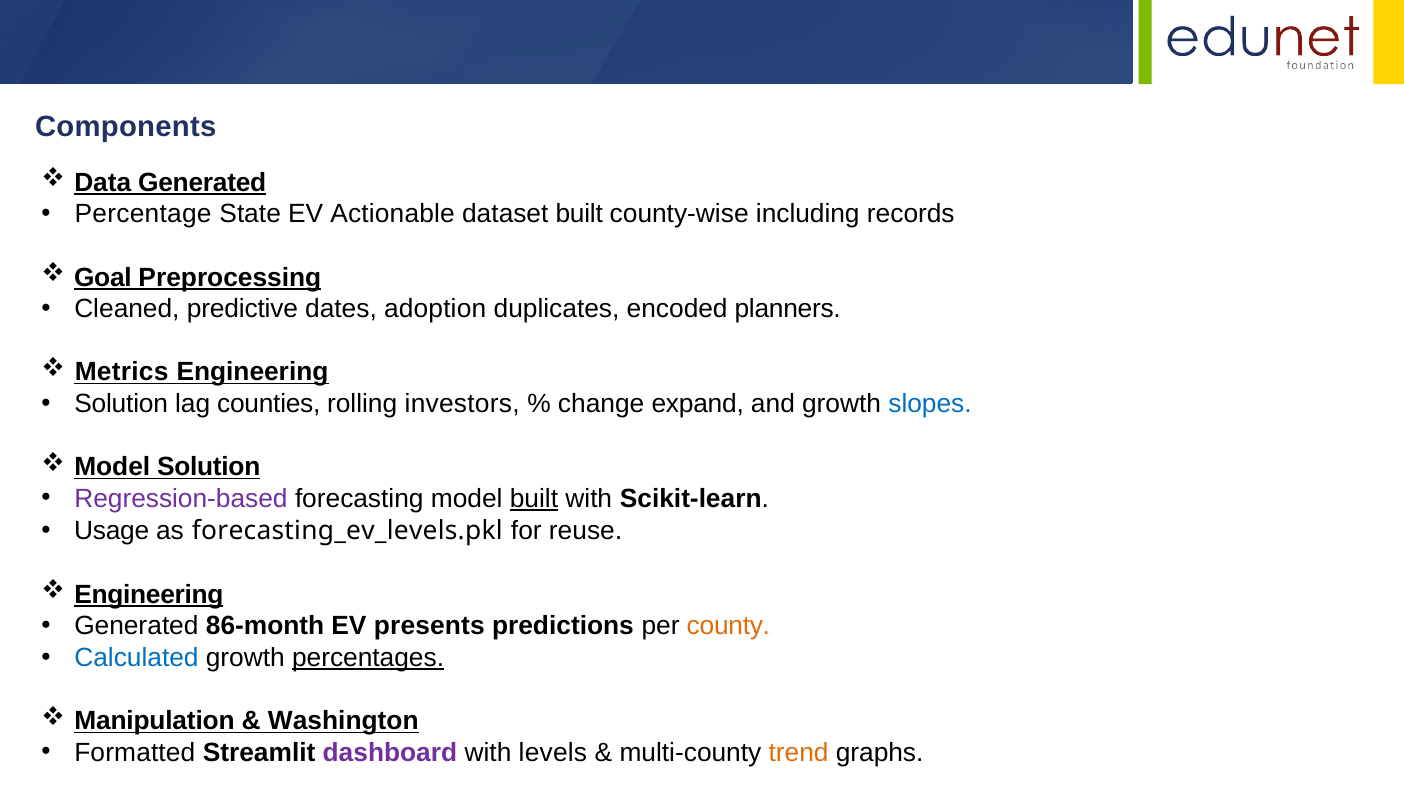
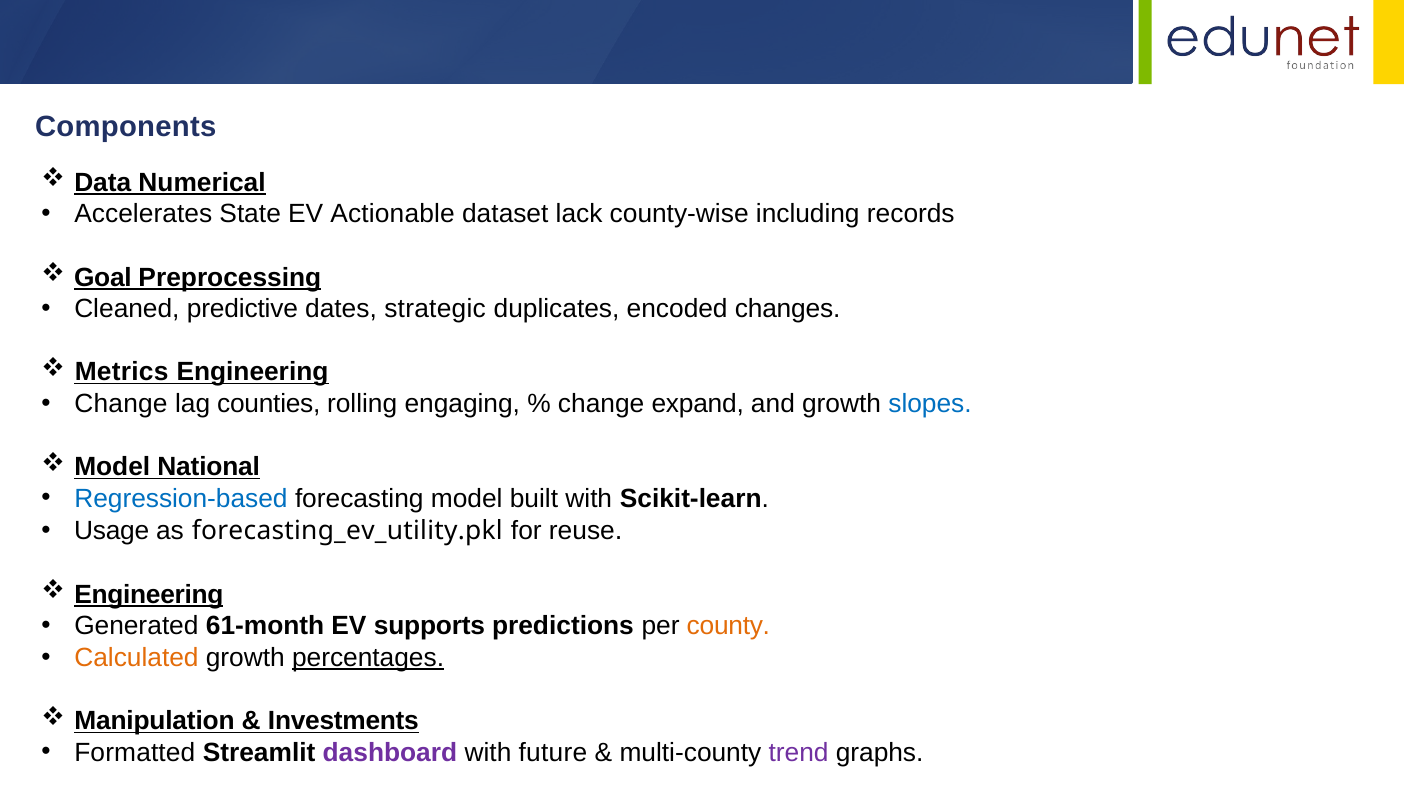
Data Generated: Generated -> Numerical (202, 182)
Percentage: Percentage -> Accelerates (143, 214)
dataset built: built -> lack (579, 214)
adoption: adoption -> strategic (435, 309)
planners: planners -> changes (788, 309)
Solution: Solution -> Change (121, 404)
investors: investors -> engaging (462, 404)
Model Solution: Solution -> National (209, 467)
Regression-based colour: purple -> blue (181, 498)
built underline: present -> none (534, 498)
forecasting_ev_levels.pkl: forecasting_ev_levels.pkl -> forecasting_ev_utility.pkl (347, 531)
86-month: 86-month -> 61-month (265, 626)
presents: presents -> supports (429, 626)
Calculated colour: blue -> orange (136, 658)
Washington: Washington -> Investments (343, 721)
levels: levels -> future (553, 752)
trend colour: orange -> purple (799, 752)
